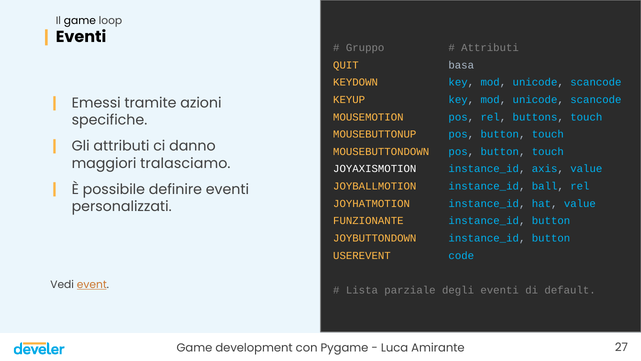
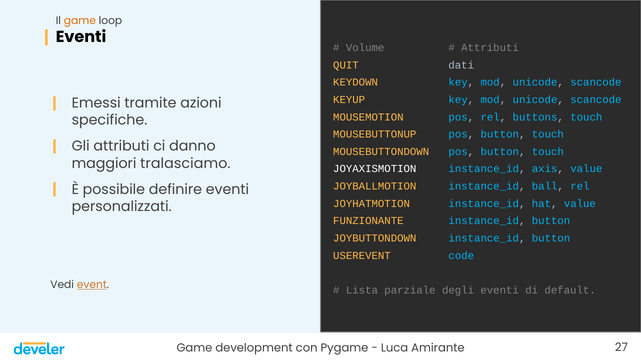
game colour: black -> orange (80, 21)
Gruppo: Gruppo -> Volume (365, 48)
basa: basa -> dati (461, 65)
